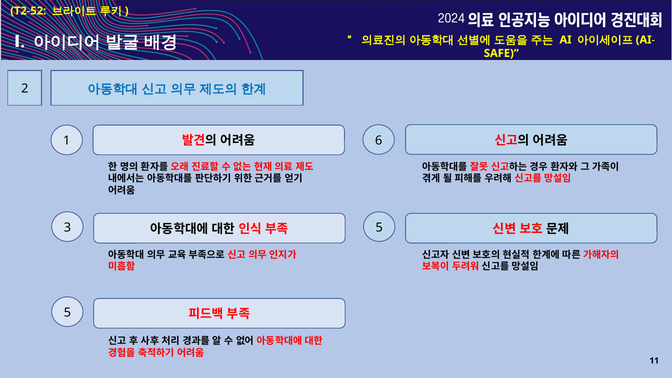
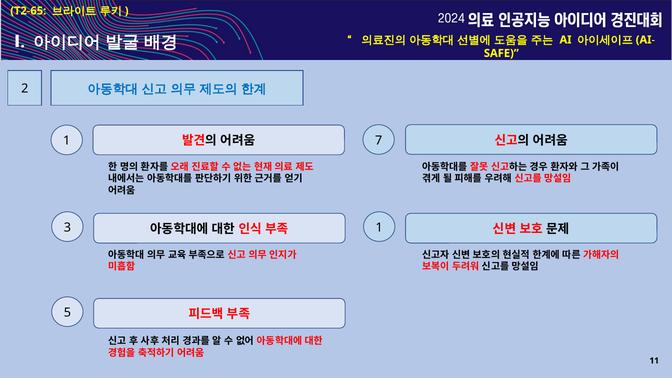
T2-52: T2-52 -> T2-65 (28, 11)
6: 6 -> 7 (379, 140)
5: 5 -> 1 (379, 227)
